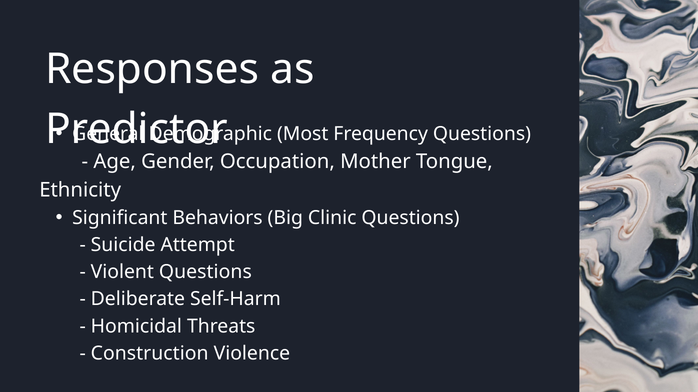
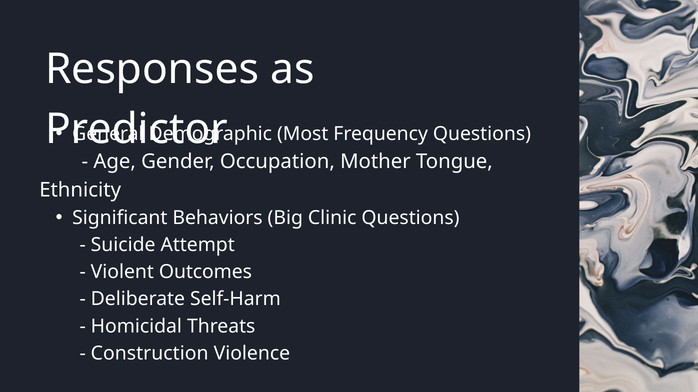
Violent Questions: Questions -> Outcomes (205, 272)
